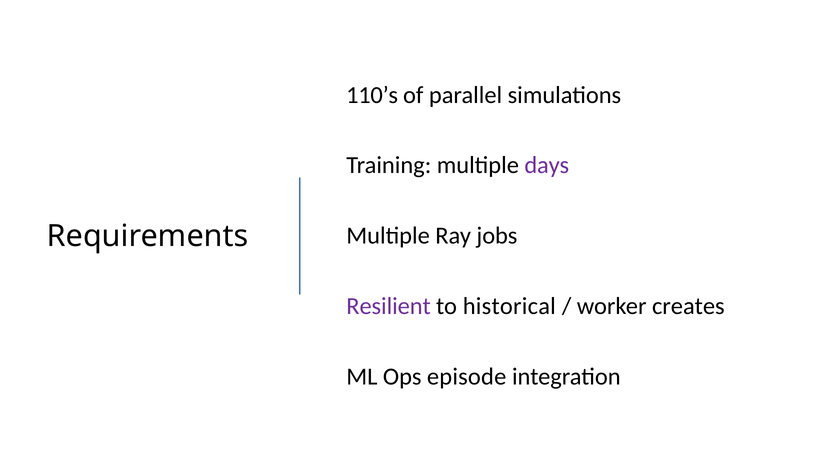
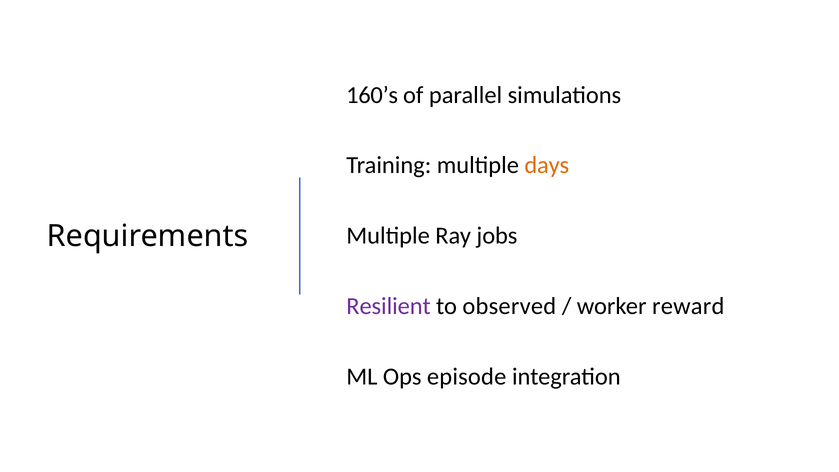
110’s: 110’s -> 160’s (372, 95)
days colour: purple -> orange (547, 165)
historical: historical -> observed (509, 306)
creates: creates -> reward (688, 306)
